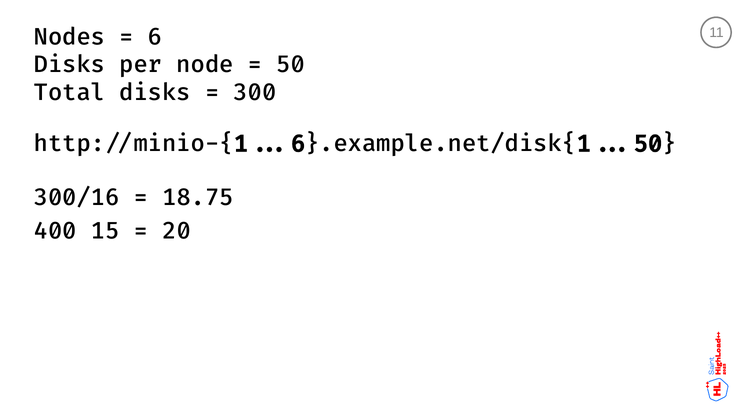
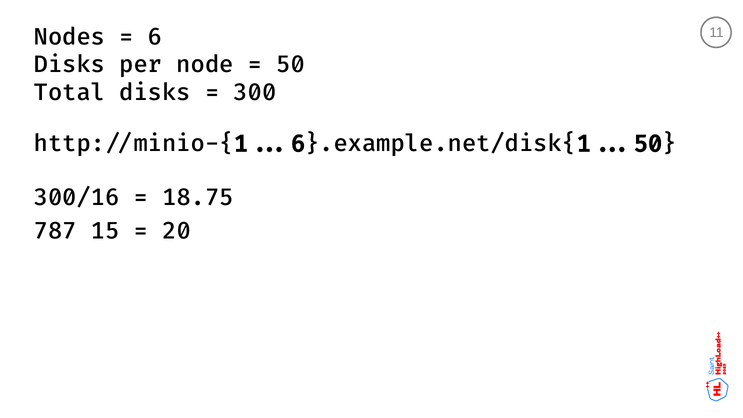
400/15: 400/15 -> 787/15 (77, 231)
